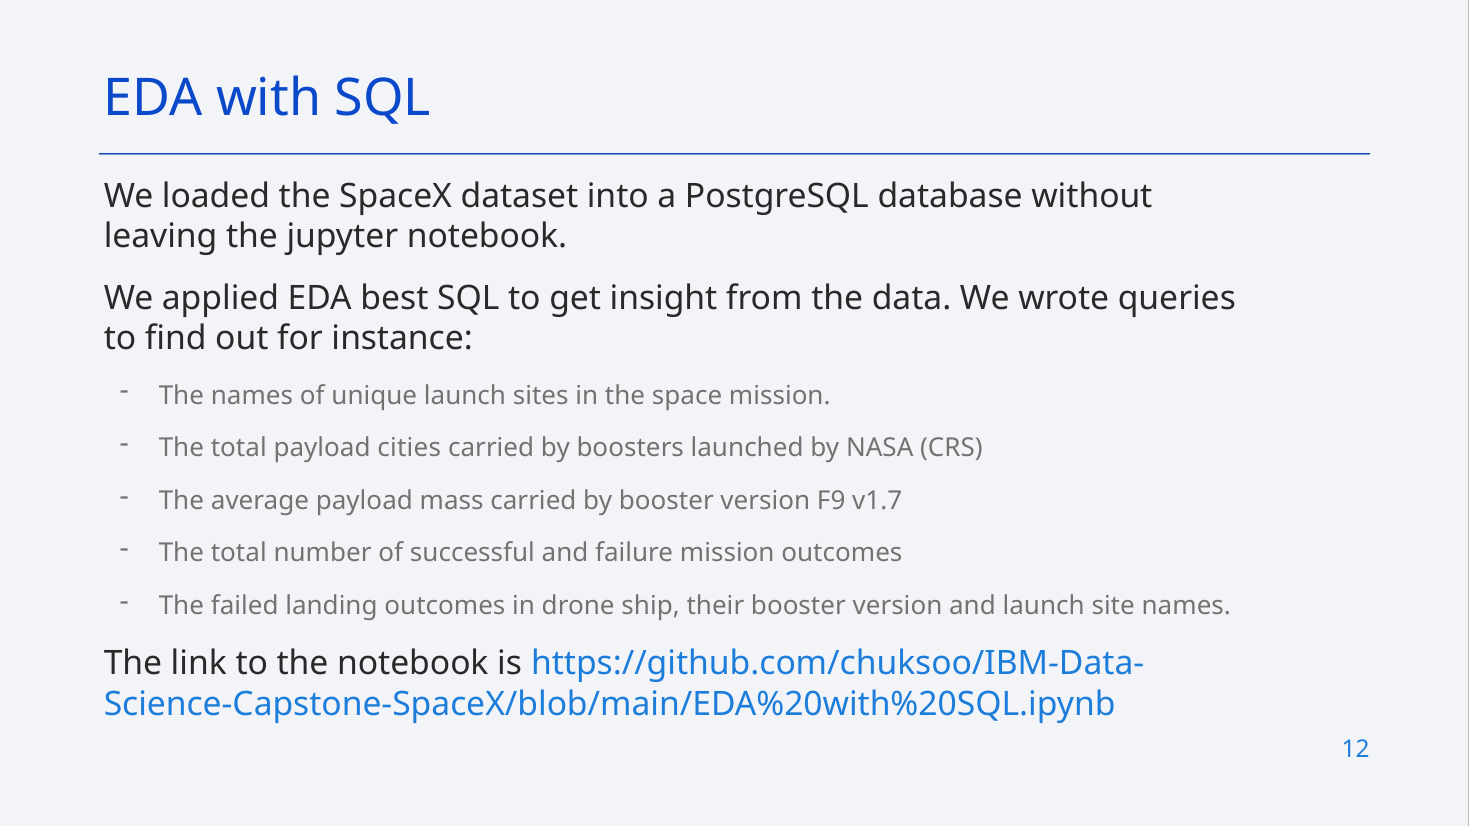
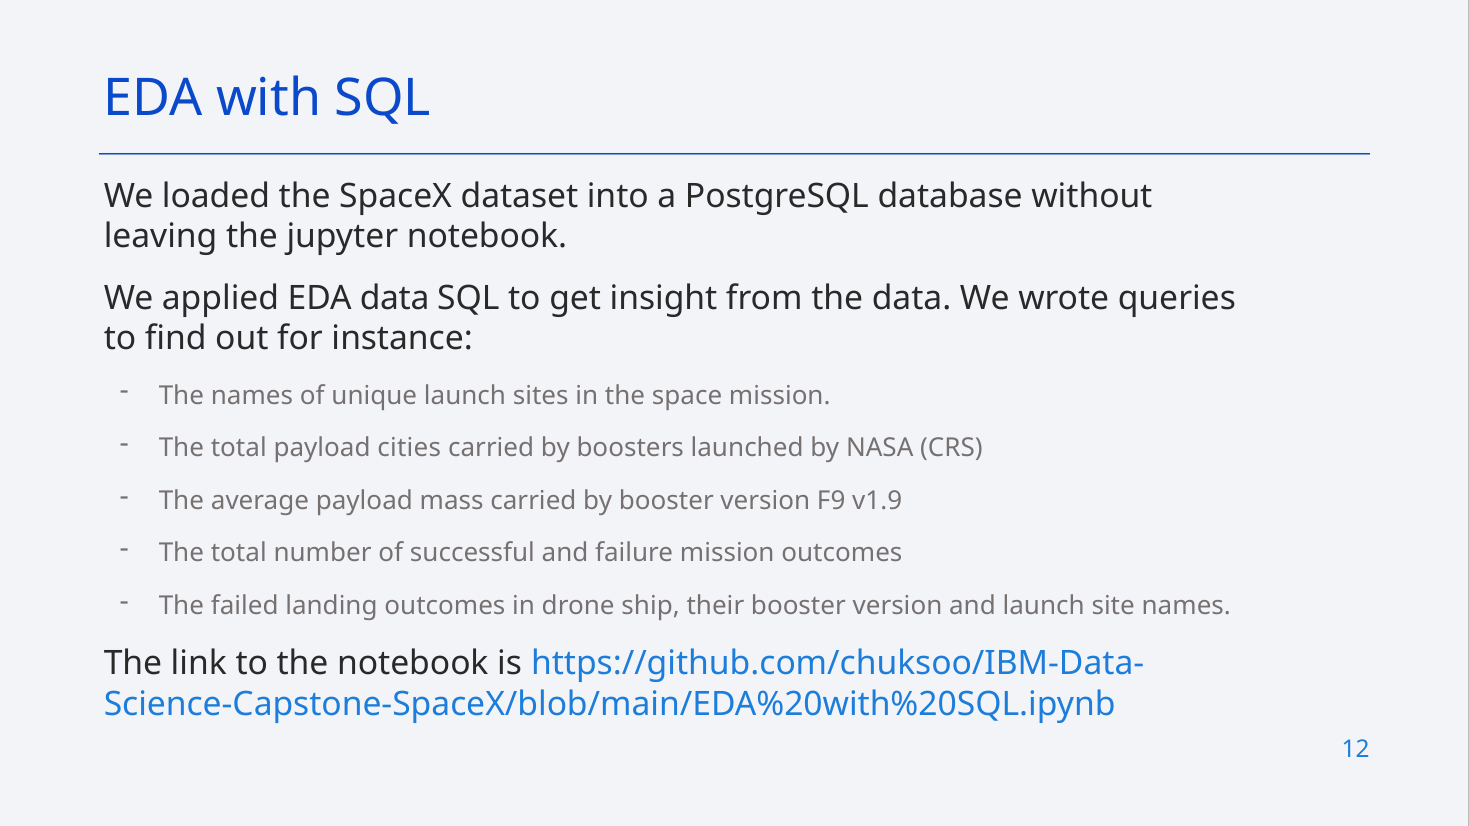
EDA best: best -> data (395, 299)
v1.7: v1.7 -> v1.9 (877, 501)
